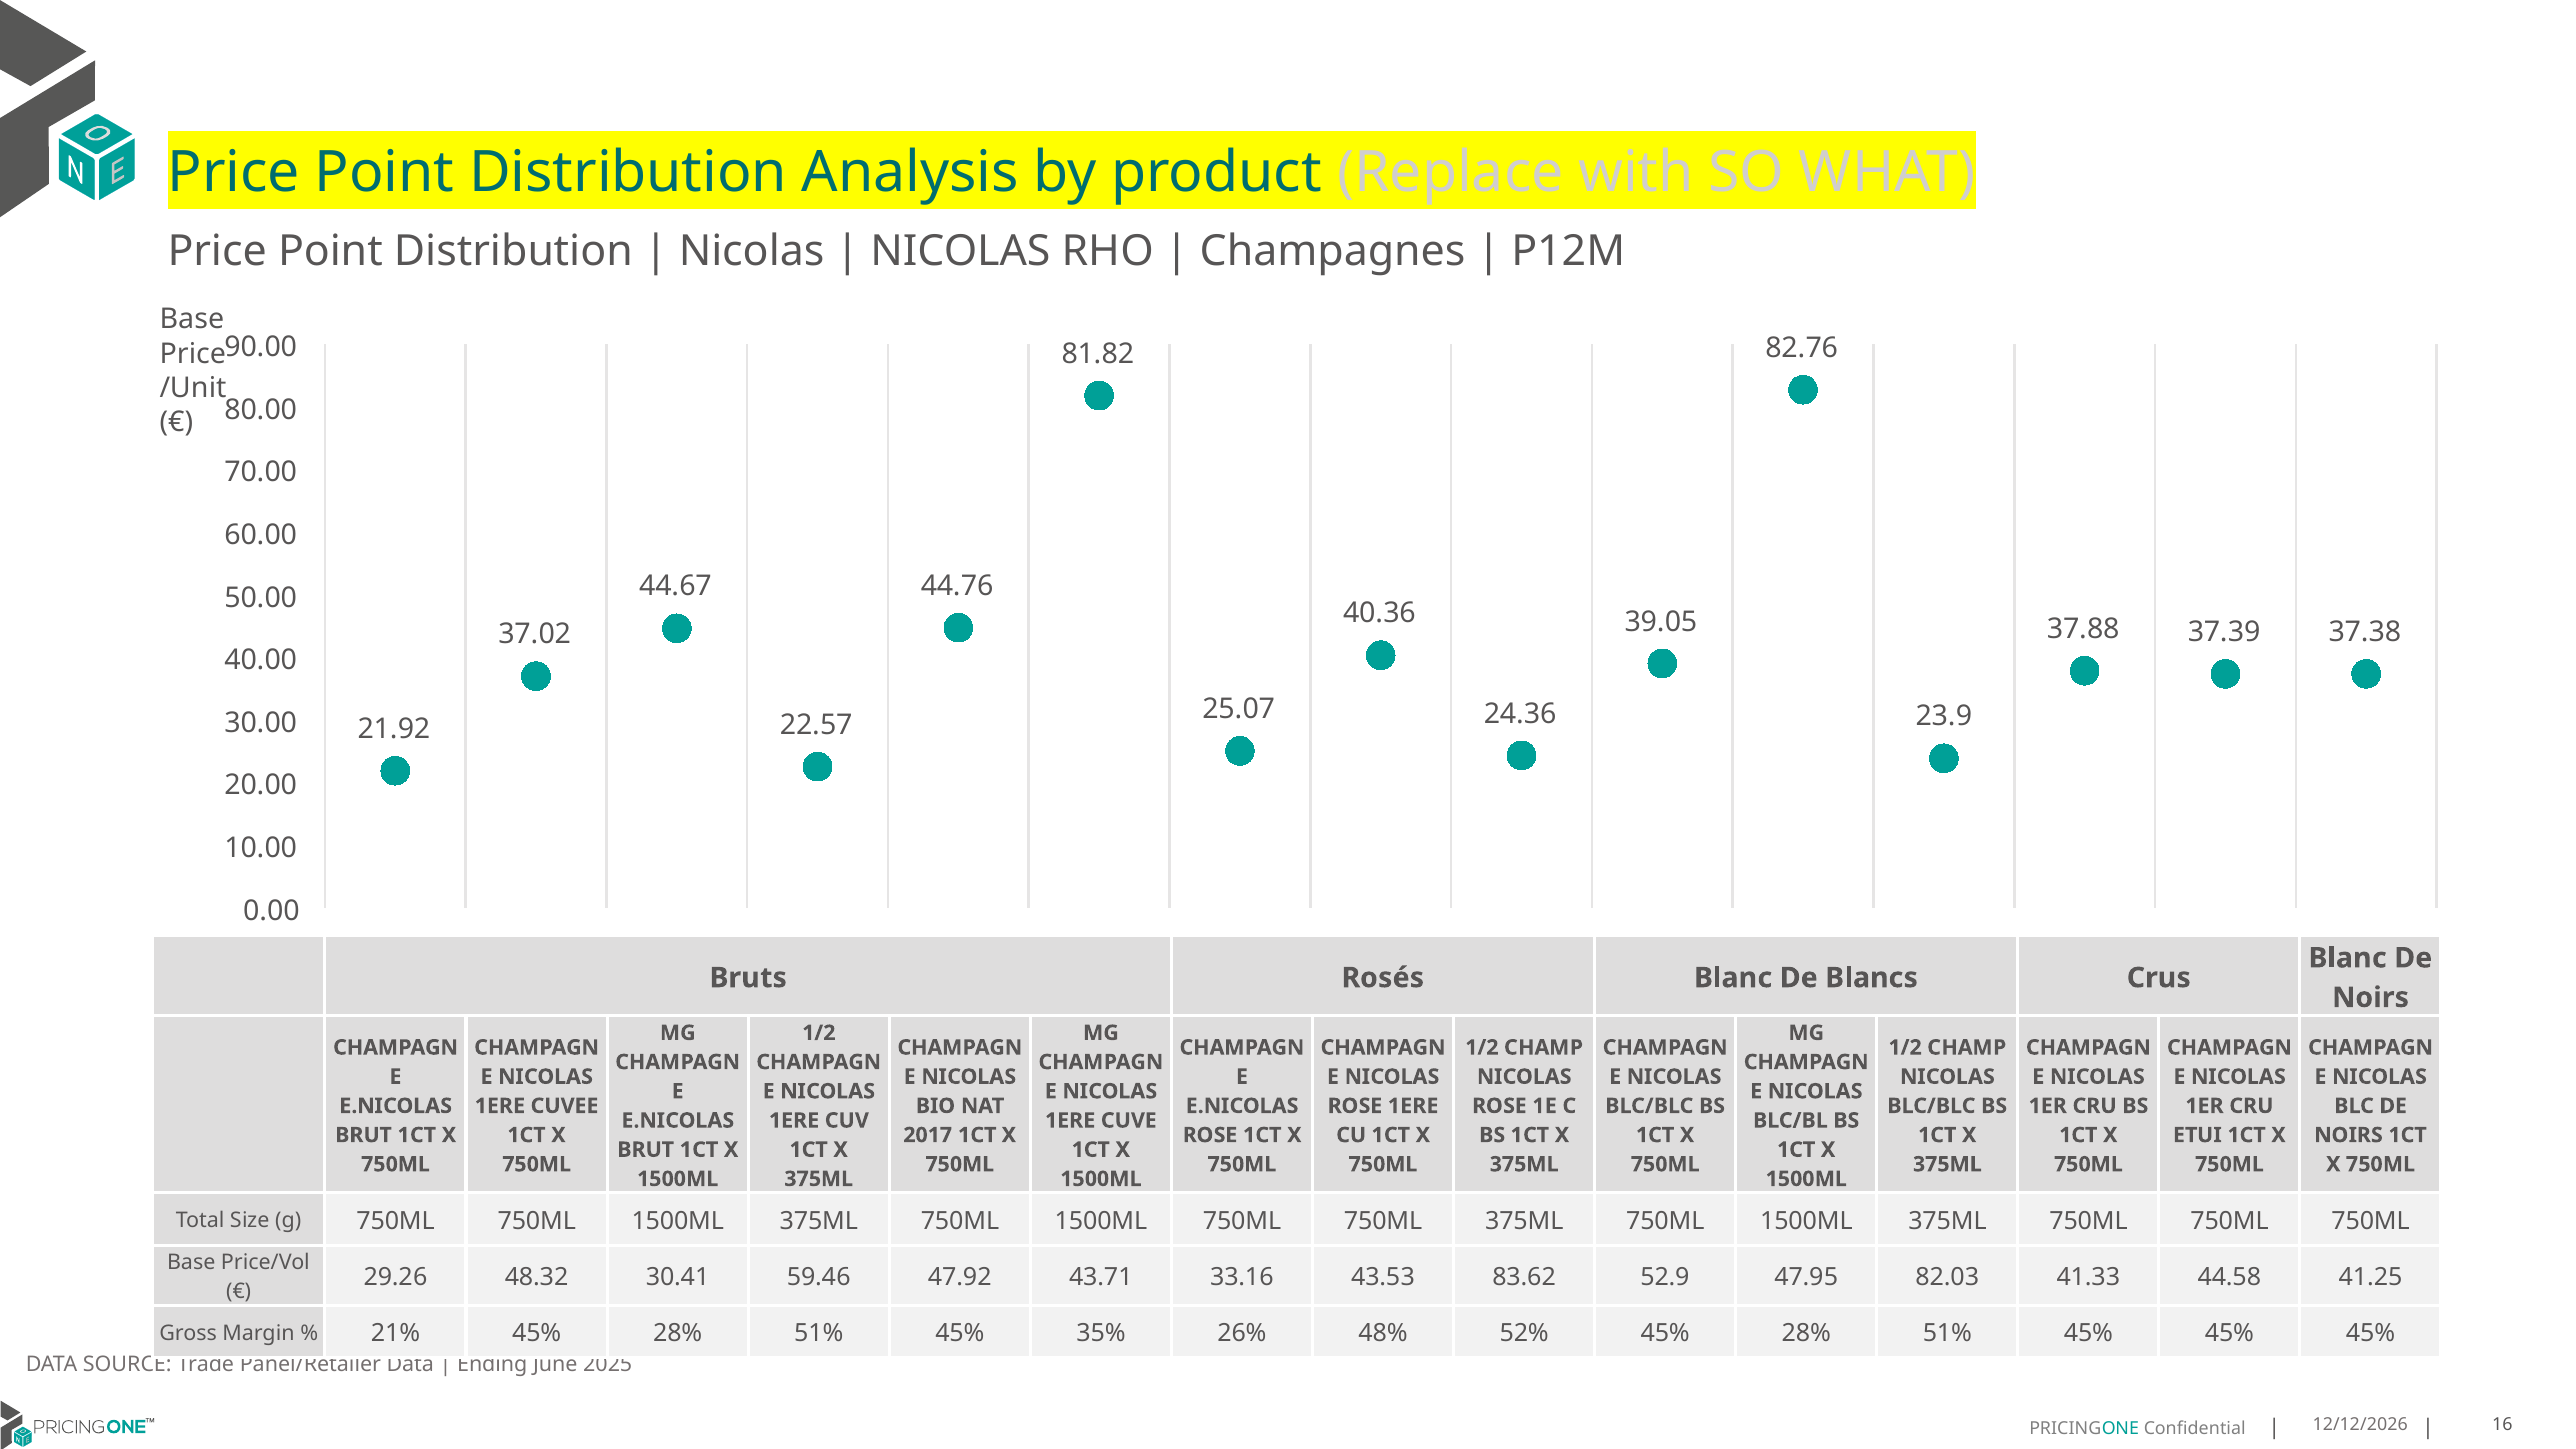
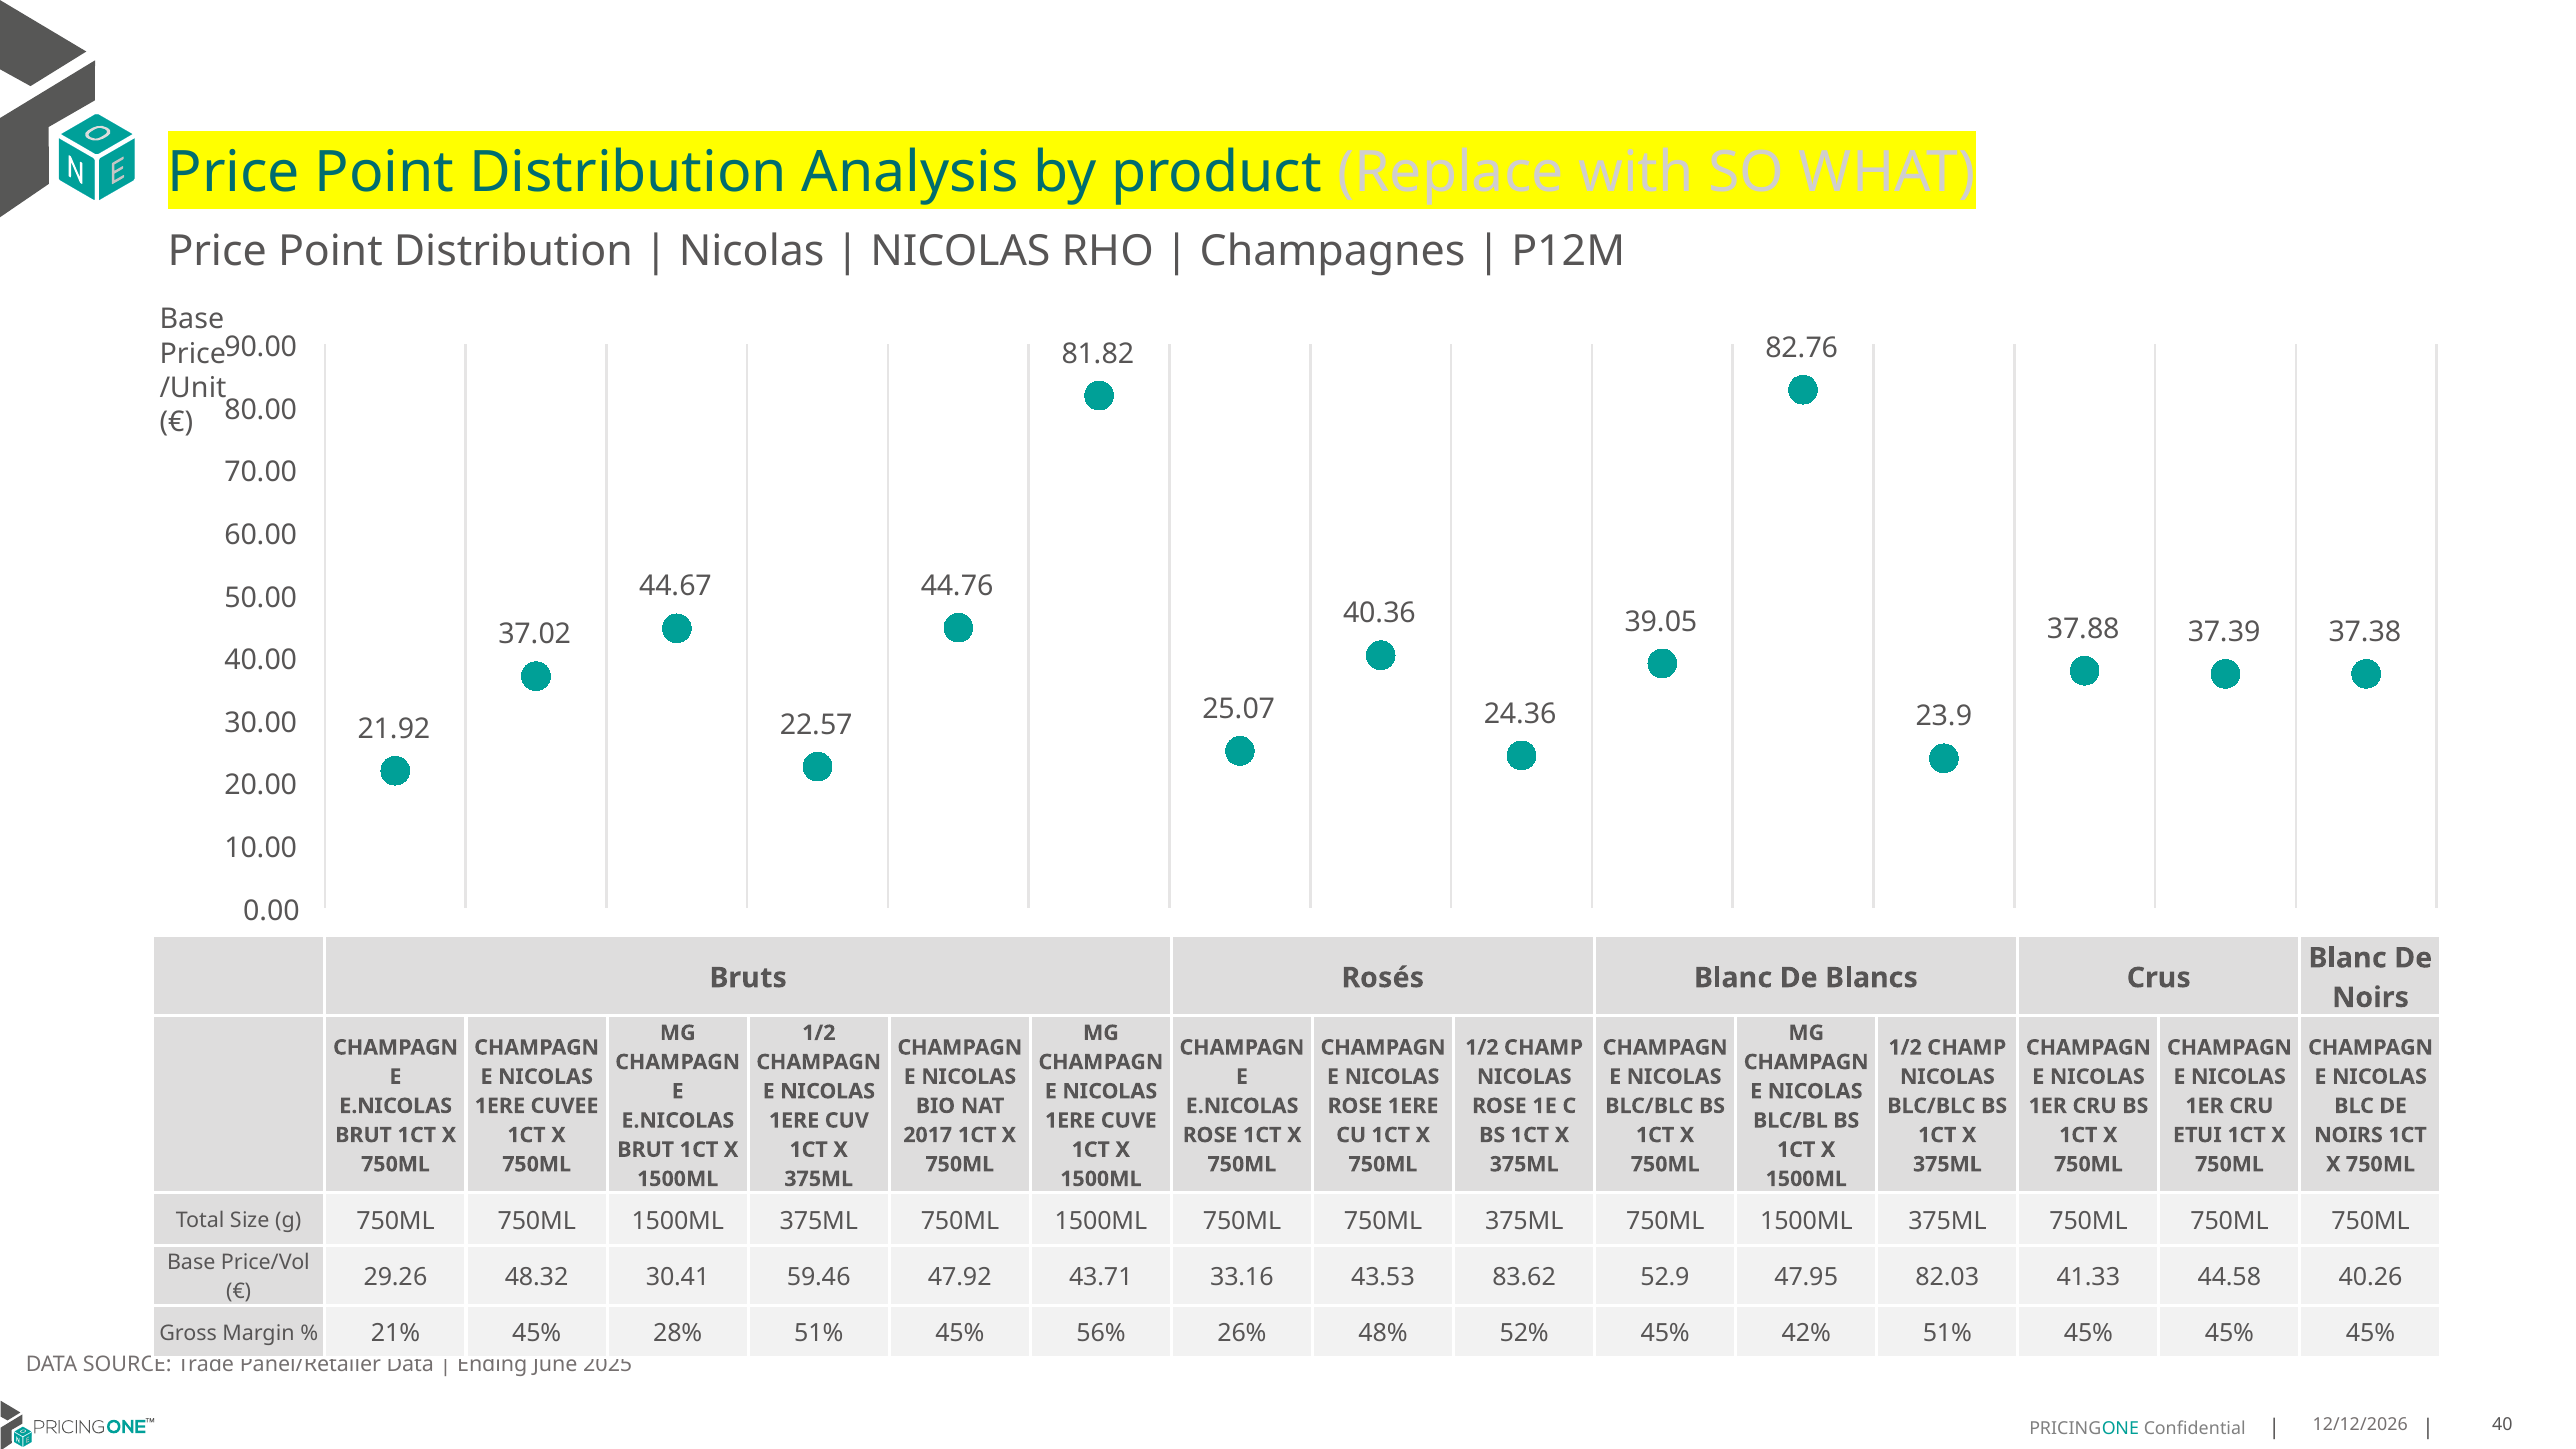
41.25: 41.25 -> 40.26 (2371, 1277)
35%: 35% -> 56% (1101, 1334)
52% 45% 28%: 28% -> 42% (1806, 1334)
16: 16 -> 40 (2502, 1425)
